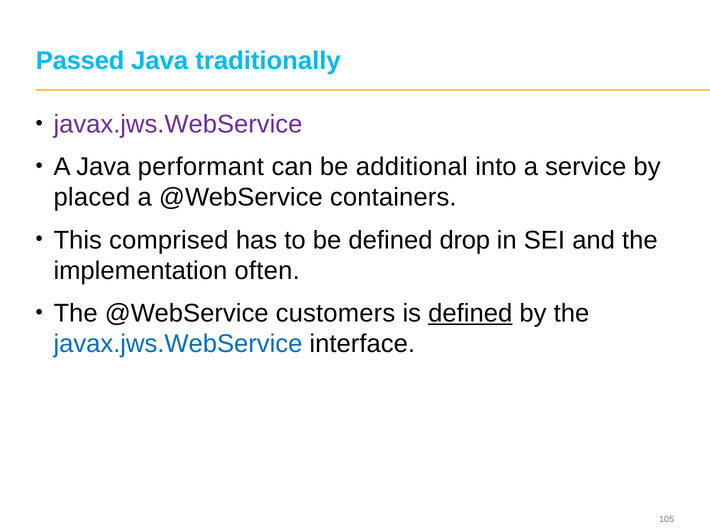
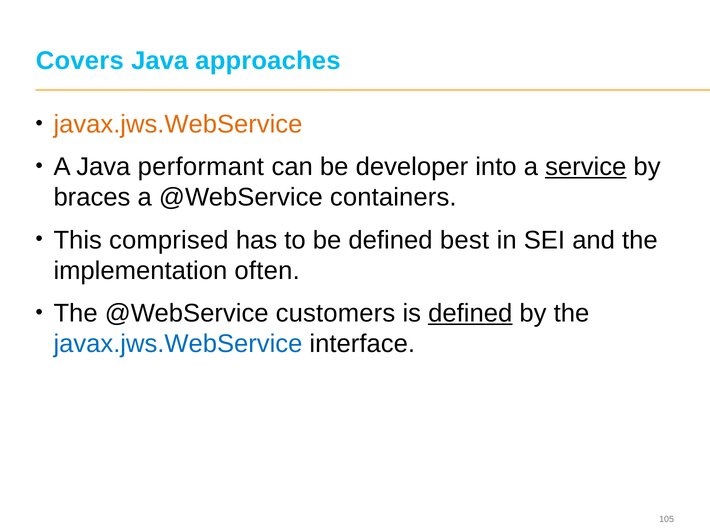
Passed: Passed -> Covers (80, 61)
traditionally: traditionally -> approaches (268, 61)
javax.jws.WebService colour: purple -> orange (178, 124)
additional: additional -> developer (412, 167)
service underline: none -> present (586, 167)
placed: placed -> braces (92, 198)
drop: drop -> best (465, 240)
